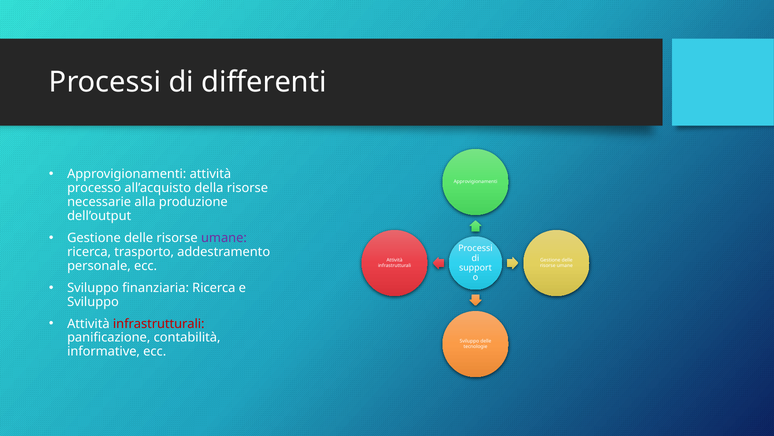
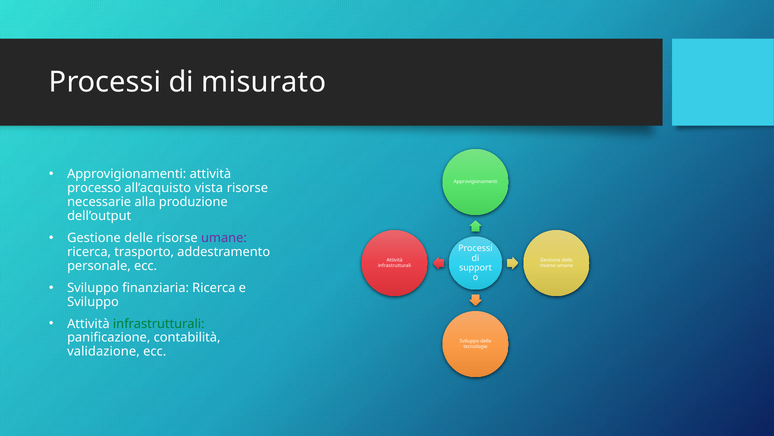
differenti: differenti -> misurato (264, 82)
della: della -> vista (209, 188)
infrastrutturali colour: red -> green (159, 323)
informative: informative -> validazione (103, 351)
